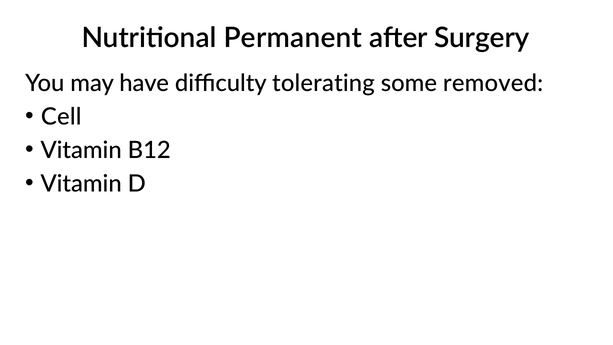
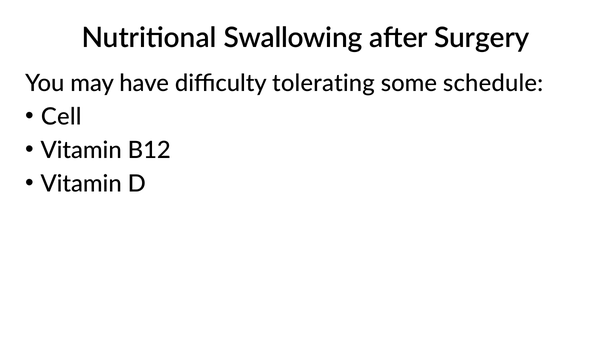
Permanent: Permanent -> Swallowing (293, 38)
removed: removed -> schedule (493, 83)
